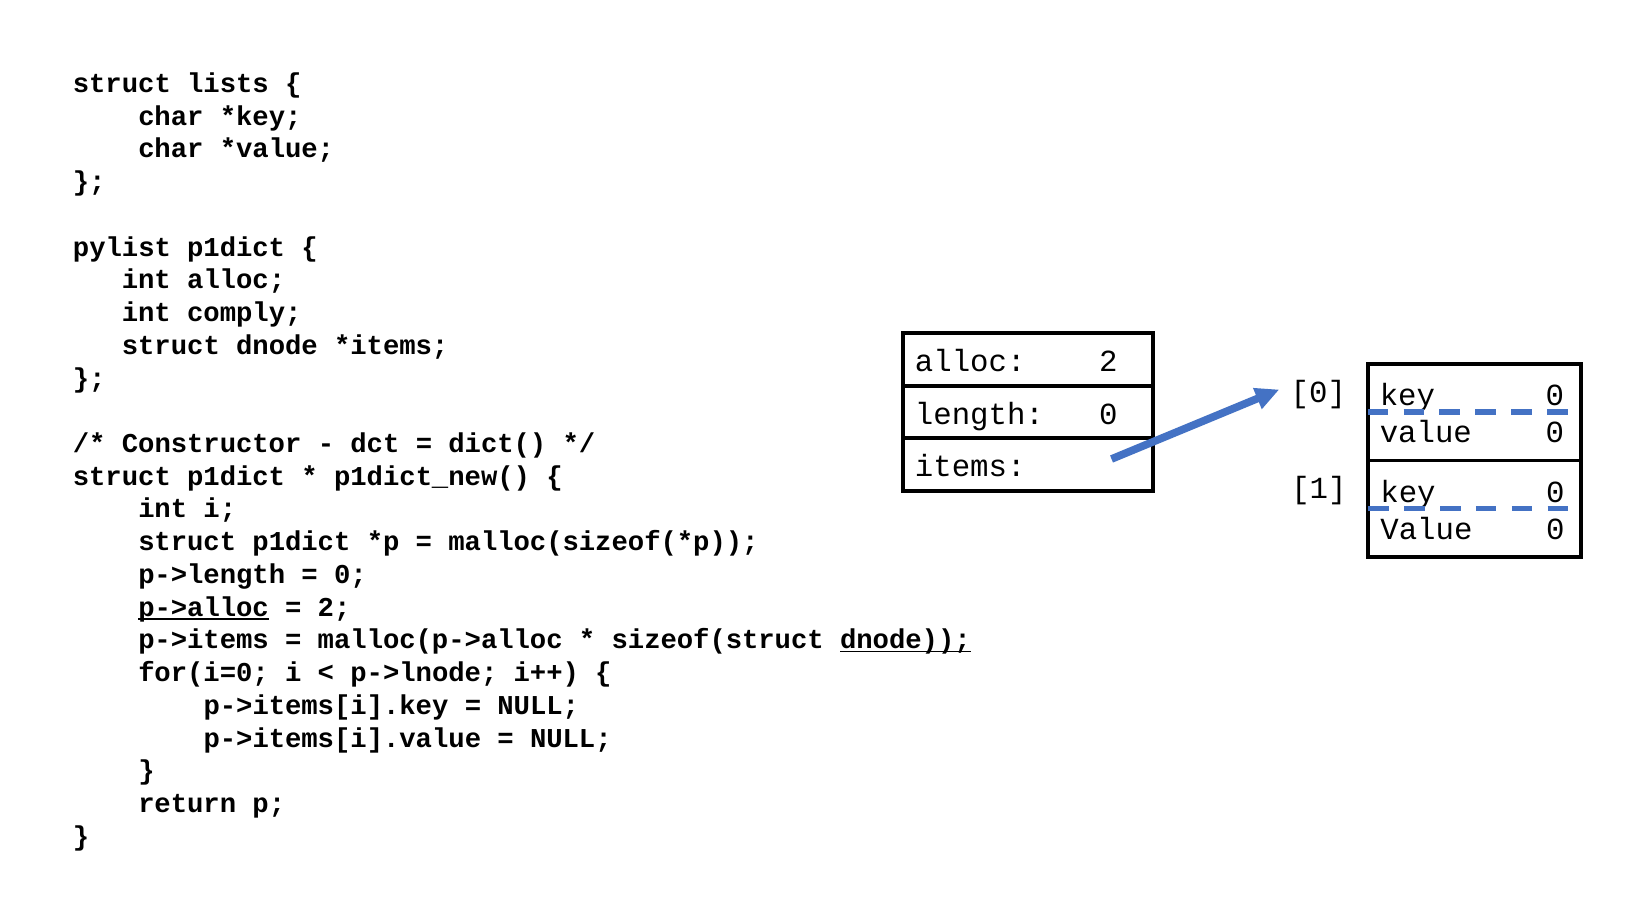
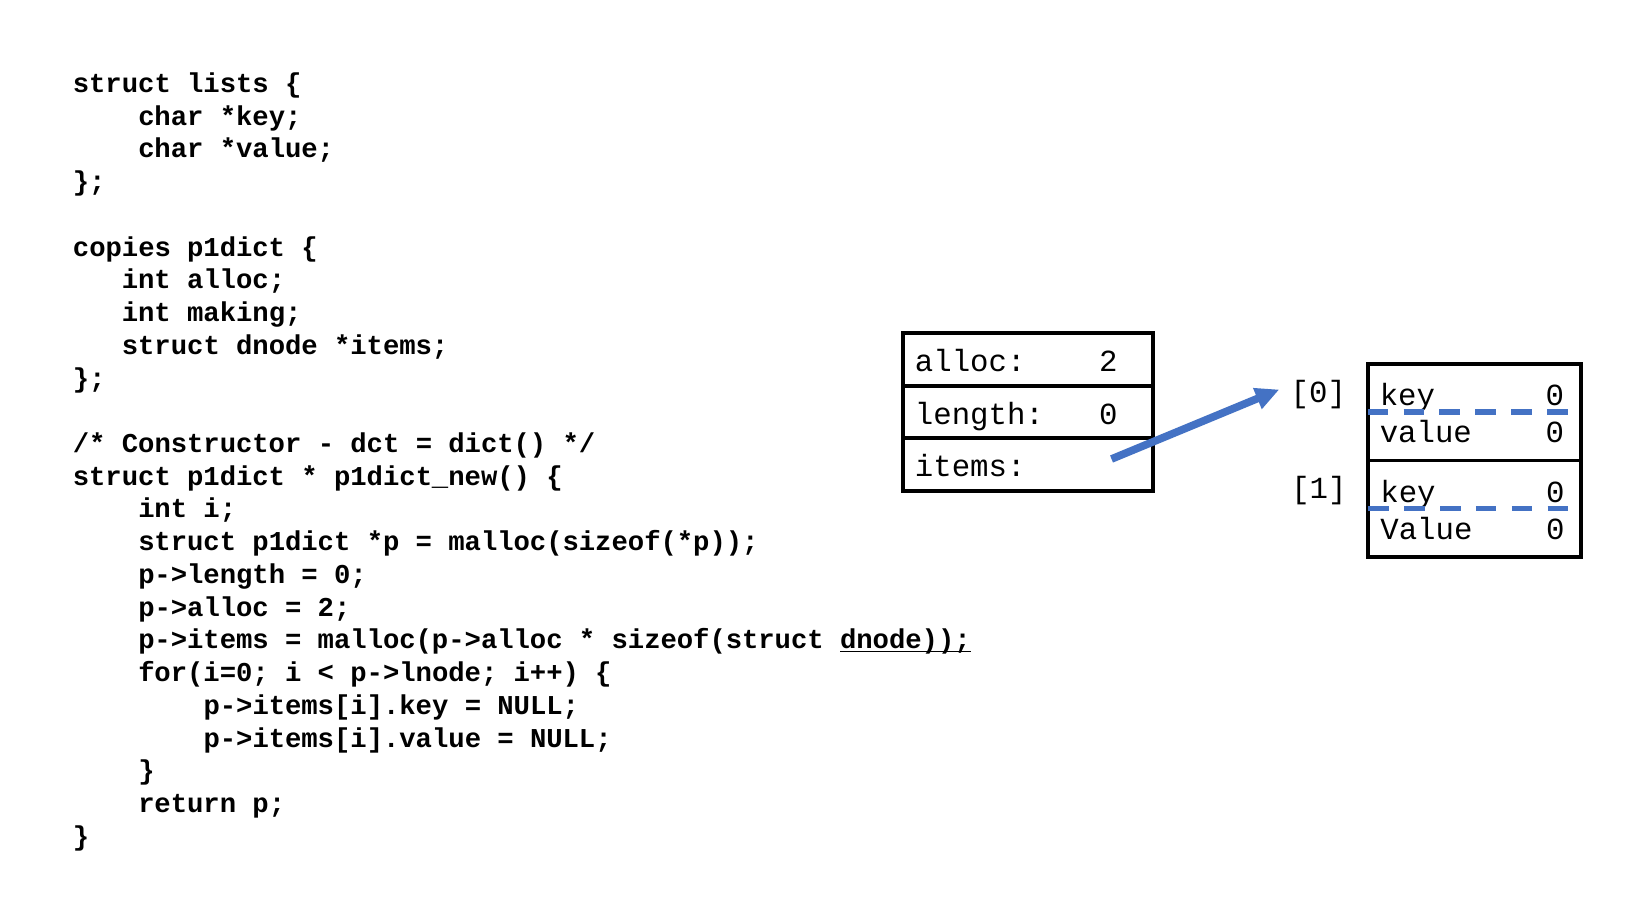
pylist: pylist -> copies (122, 247)
comply: comply -> making (244, 313)
p->alloc underline: present -> none (204, 607)
